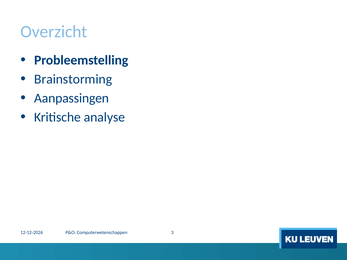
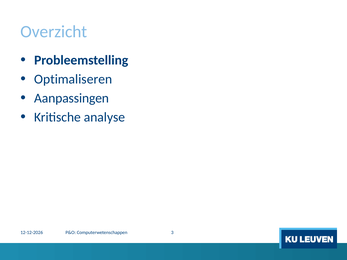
Brainstorming: Brainstorming -> Optimaliseren (73, 79)
